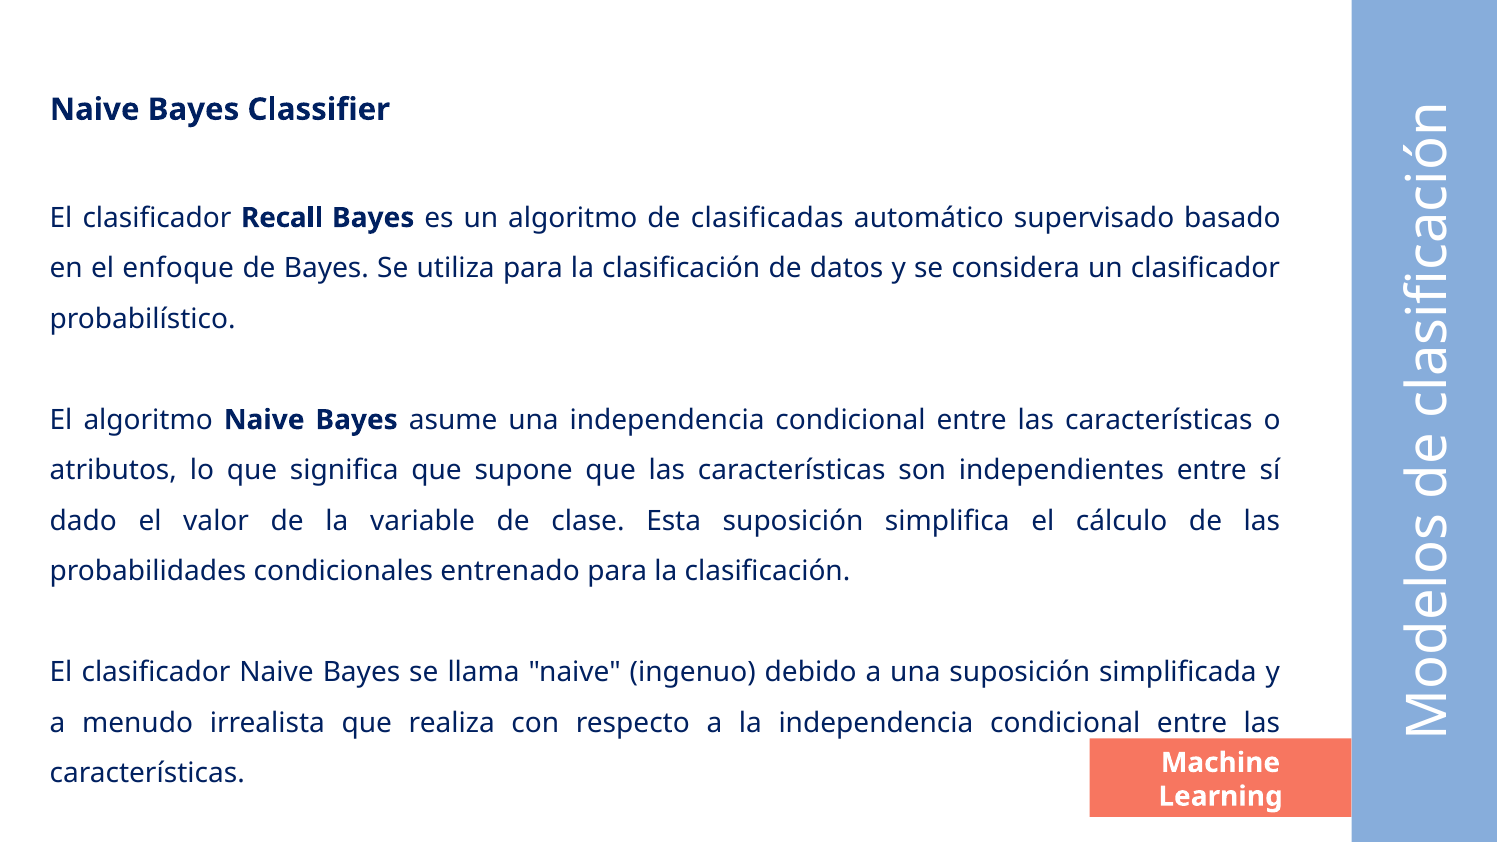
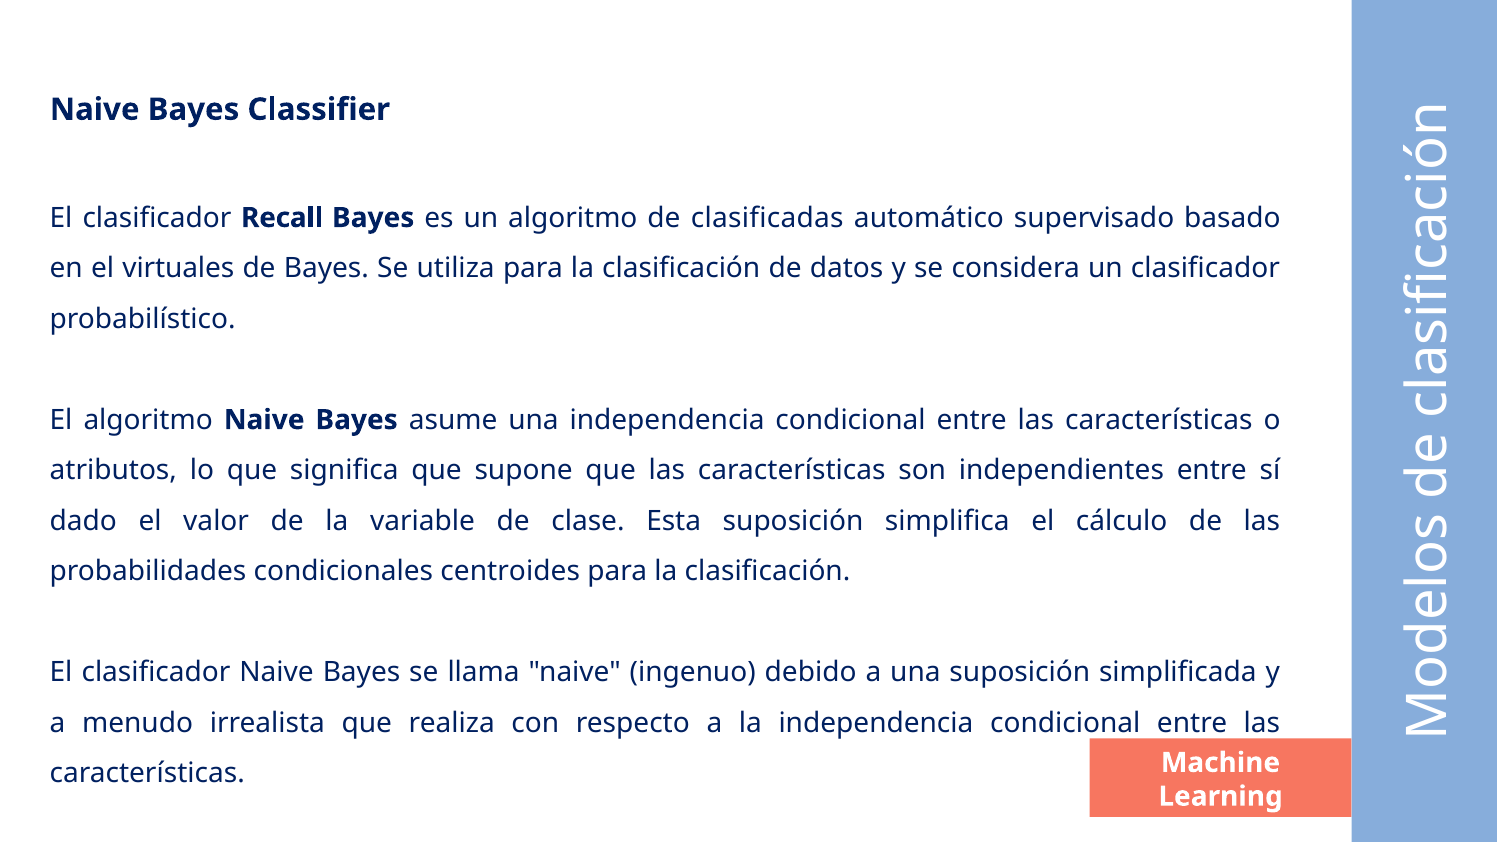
enfoque: enfoque -> virtuales (178, 268)
entrenado: entrenado -> centroides (510, 571)
